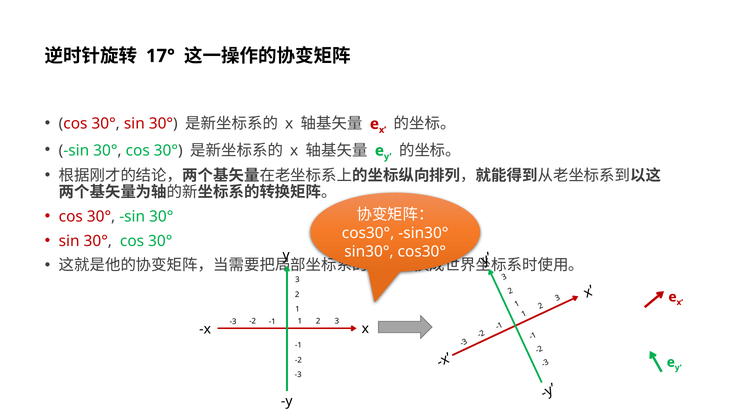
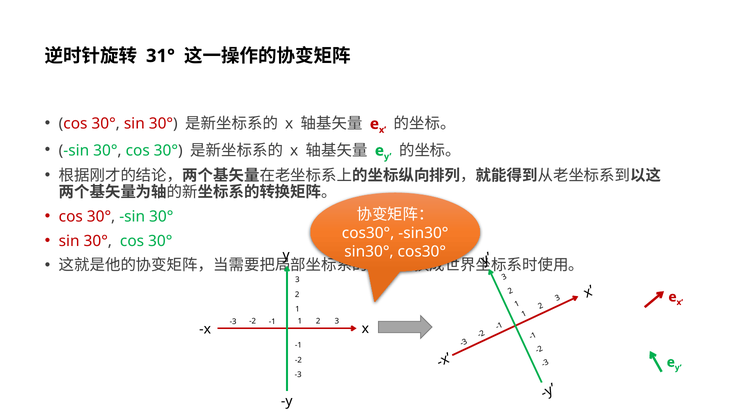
17°: 17° -> 31° (160, 56)
